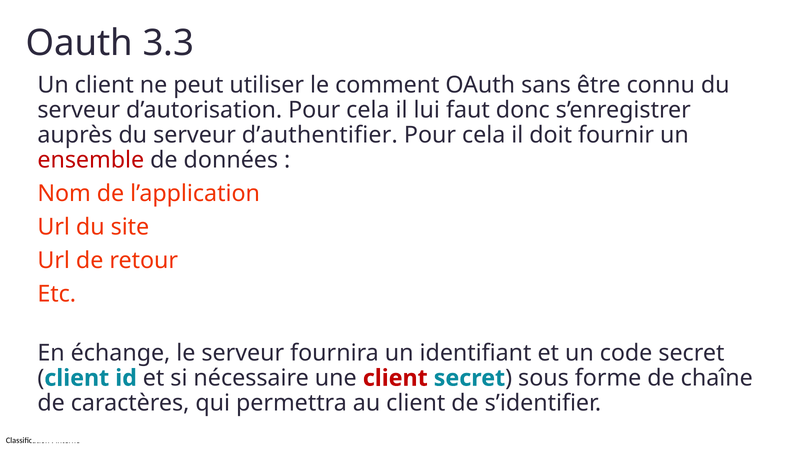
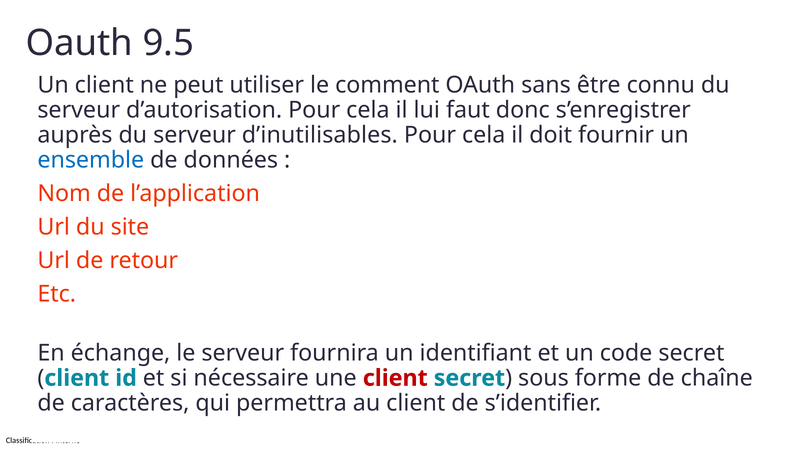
3.3: 3.3 -> 9.5 (168, 43)
d’authentifier: d’authentifier -> d’inutilisables (320, 135)
ensemble colour: red -> blue (91, 160)
